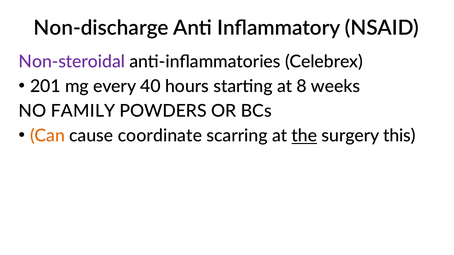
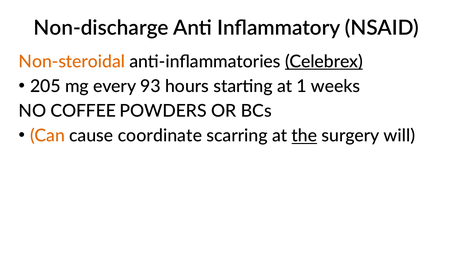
Non-steroidal colour: purple -> orange (72, 62)
Celebrex underline: none -> present (324, 62)
201: 201 -> 205 (45, 87)
40: 40 -> 93 (151, 87)
8: 8 -> 1 (302, 87)
FAMILY: FAMILY -> COFFEE (83, 111)
this: this -> will (399, 136)
